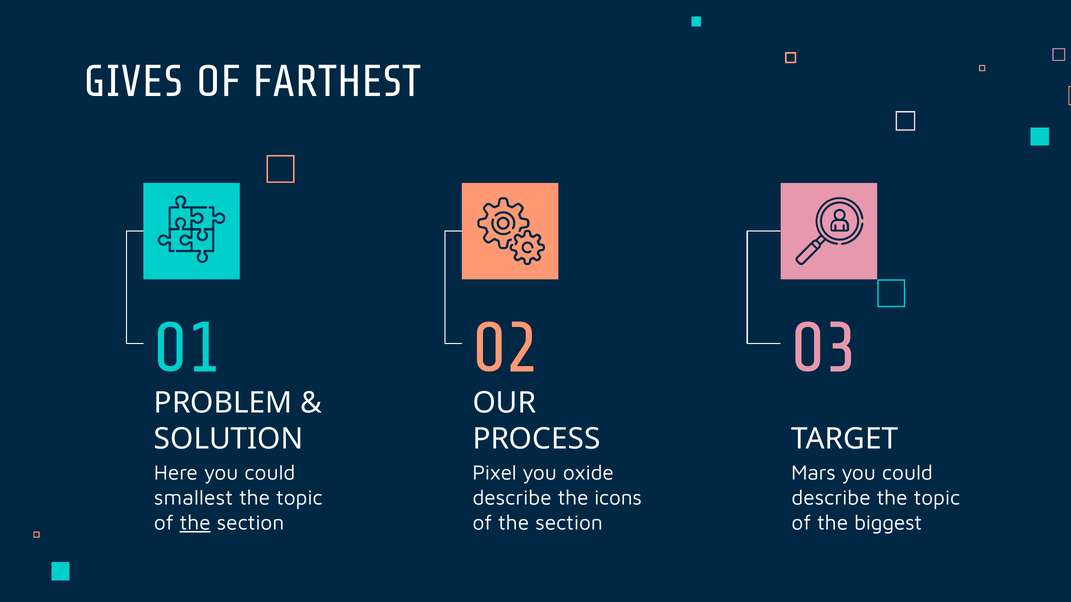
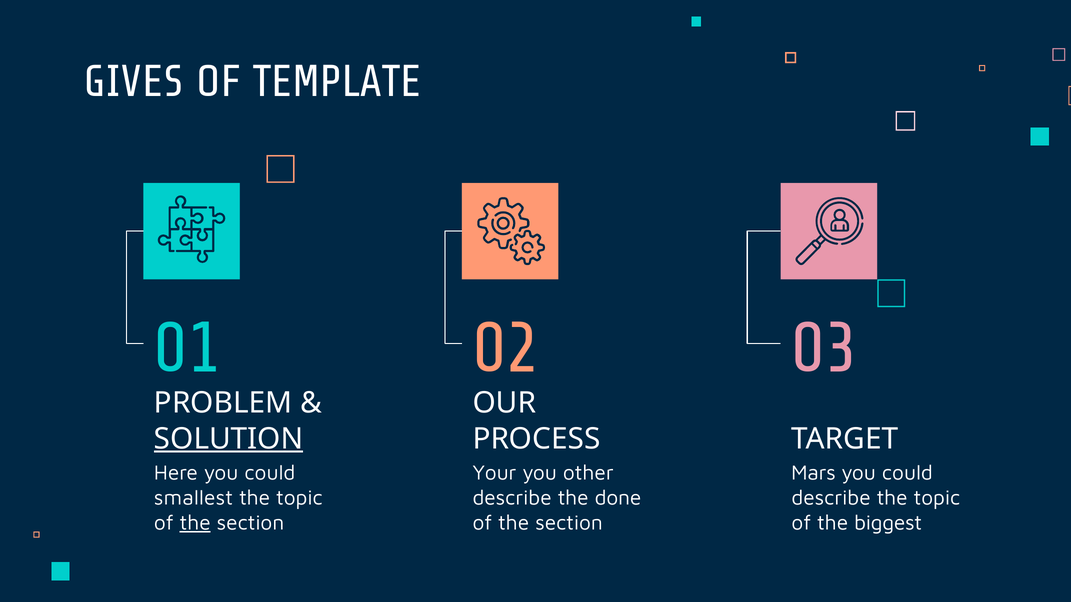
FARTHEST: FARTHEST -> TEMPLATE (337, 82)
SOLUTION underline: none -> present (229, 439)
Pixel: Pixel -> Your (494, 473)
oxide: oxide -> other (588, 473)
icons: icons -> done (618, 498)
